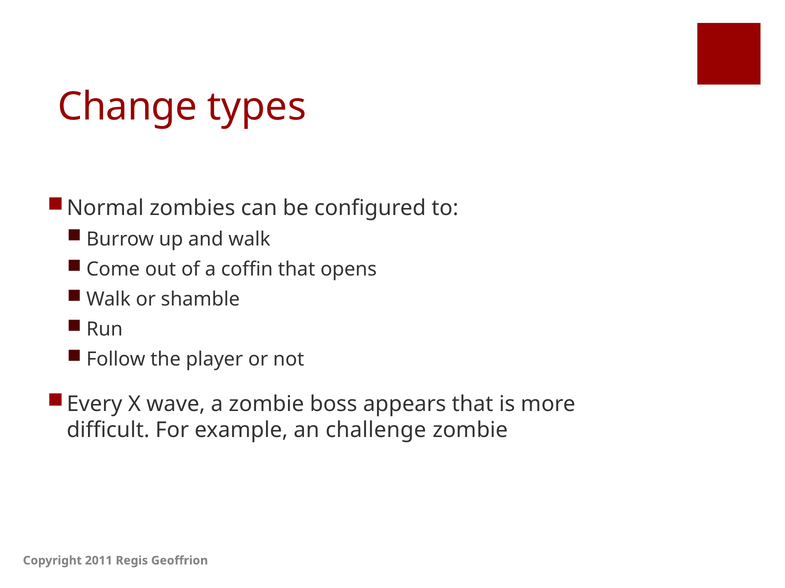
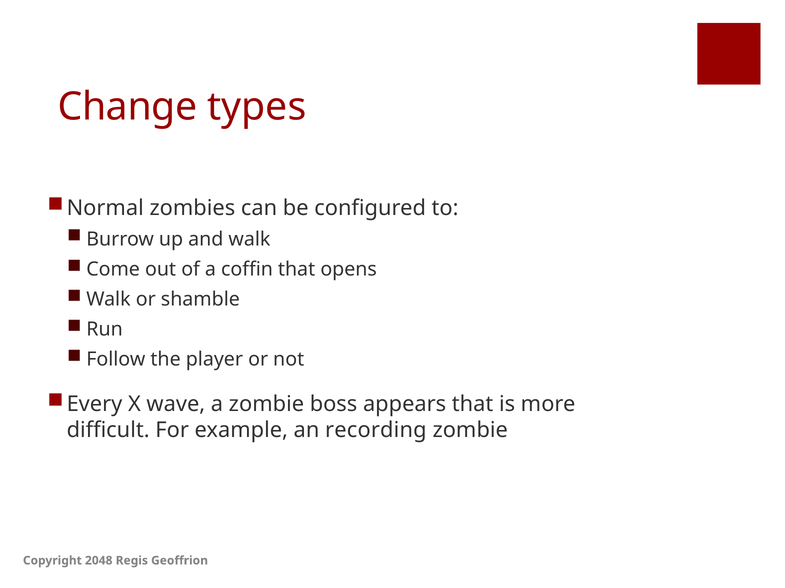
challenge: challenge -> recording (376, 431)
2011: 2011 -> 2048 (99, 561)
